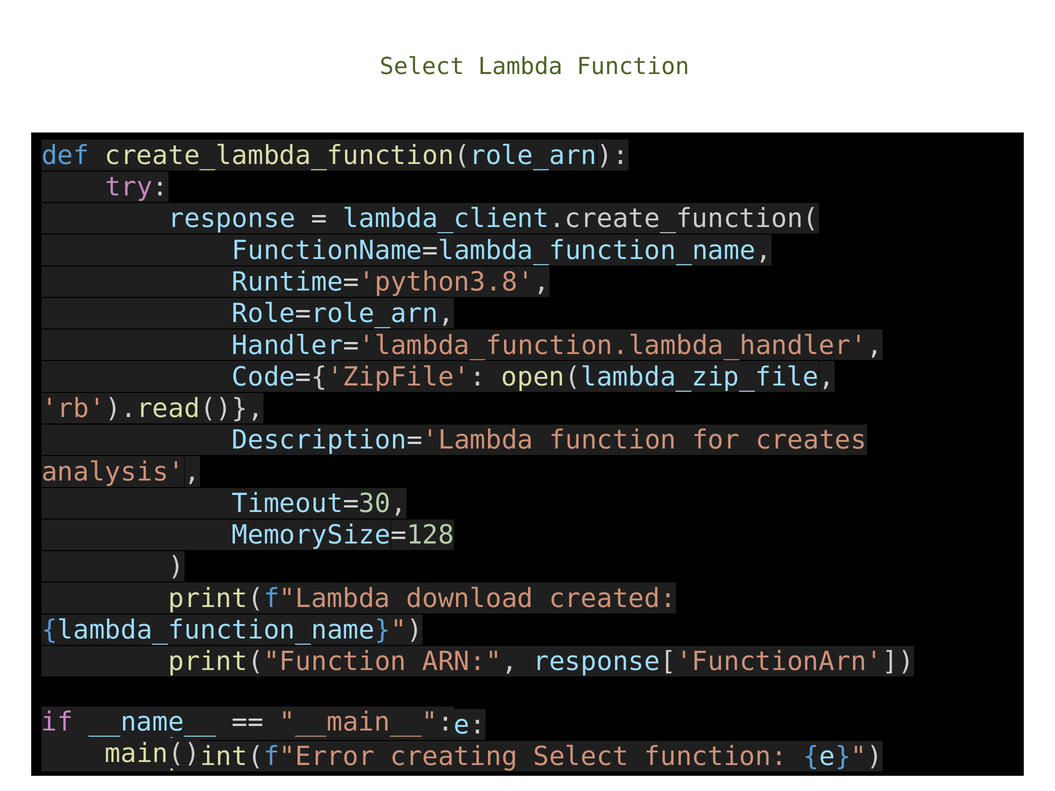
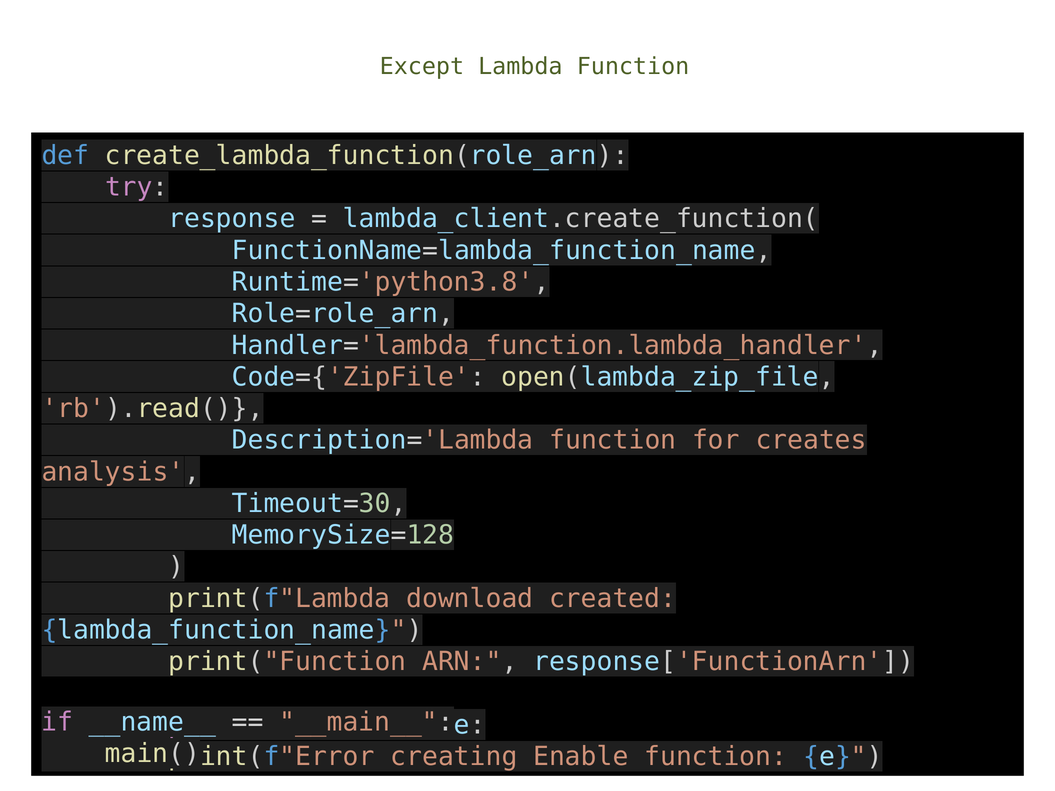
Select: Select -> Except (422, 66)
creating Select: Select -> Enable (581, 757)
